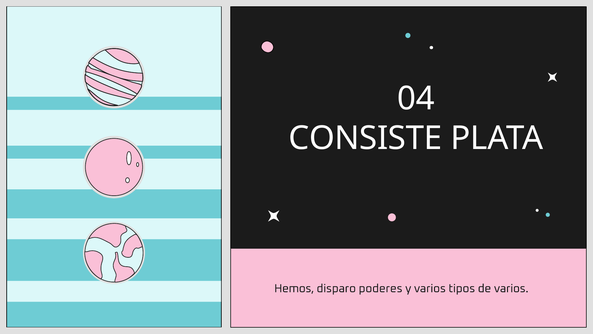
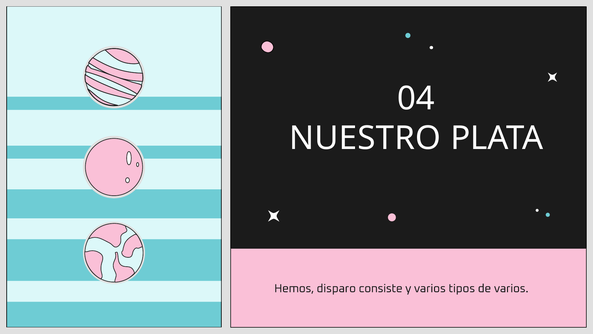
CONSISTE: CONSISTE -> NUESTRO (365, 138)
poderes: poderes -> consiste (381, 288)
